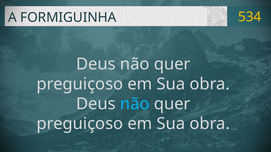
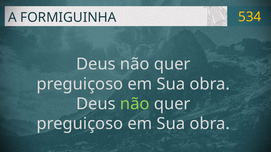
não colour: light blue -> light green (135, 104)
